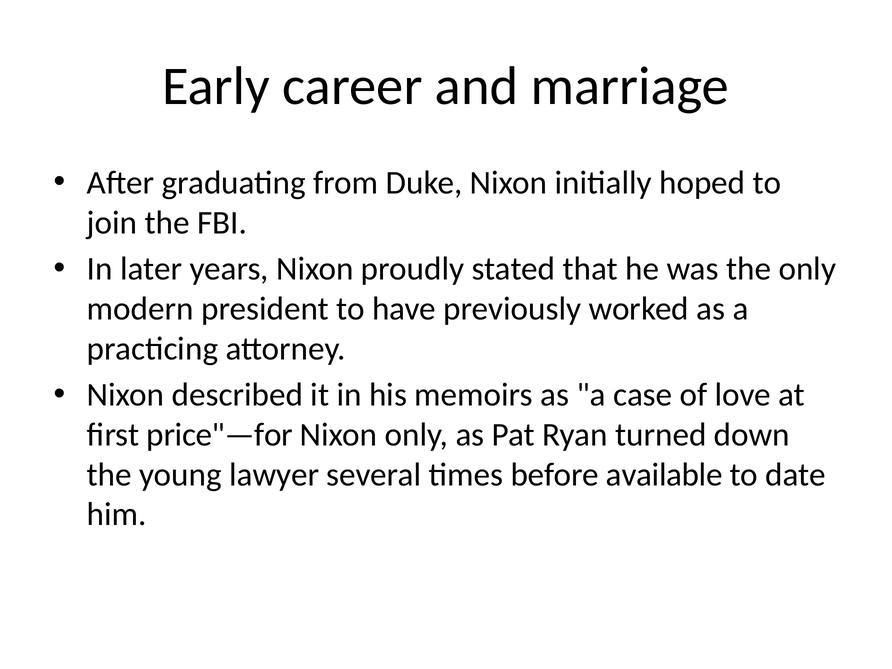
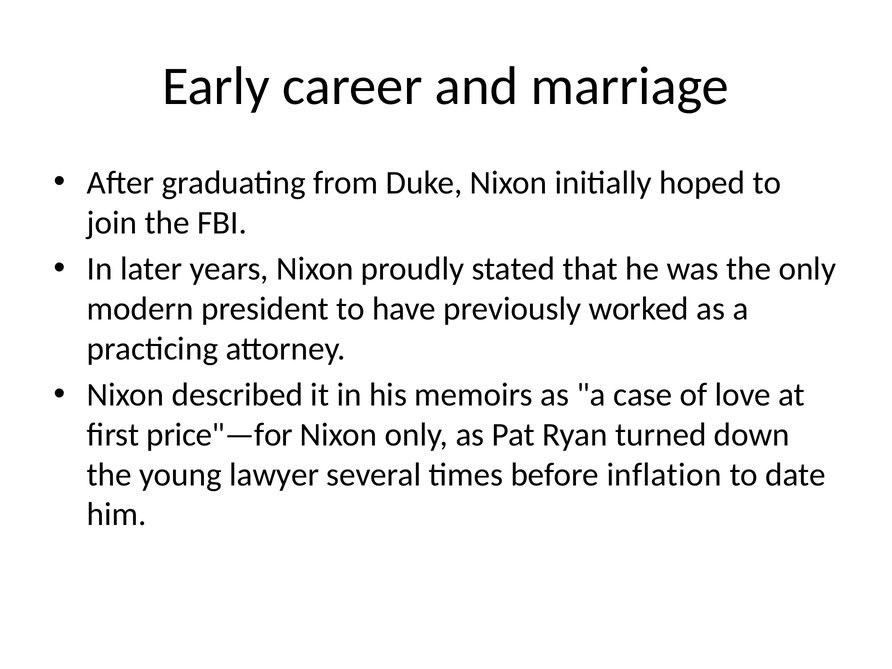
available: available -> inflation (664, 475)
